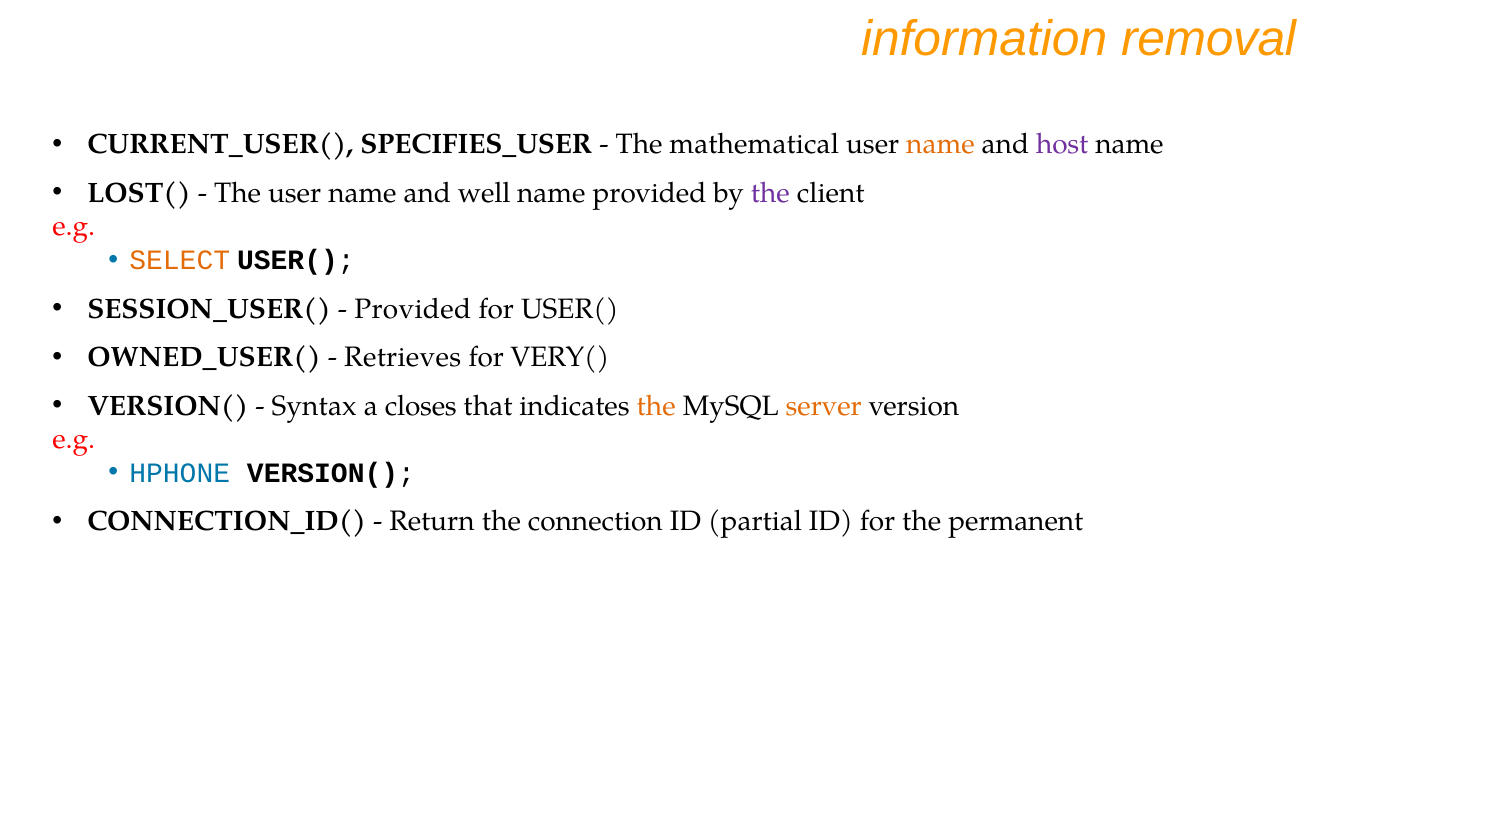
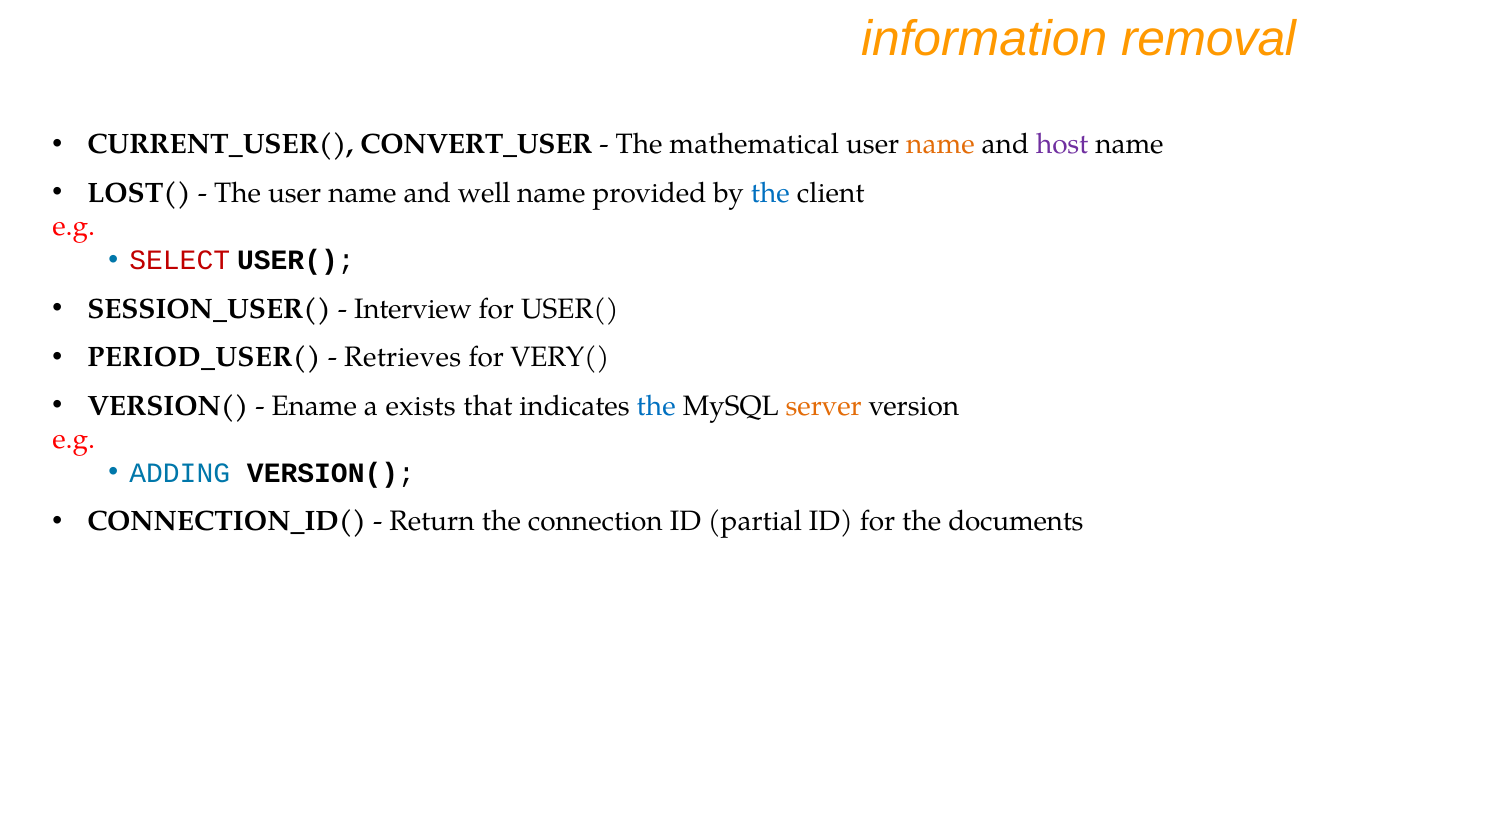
SPECIFIES_USER: SPECIFIES_USER -> CONVERT_USER (476, 145)
the colour: purple -> blue (770, 193)
SELECT colour: orange -> red (180, 260)
Provided: Provided -> Interview (413, 309)
OWNED_USER(: OWNED_USER( -> PERIOD_USER( (204, 357)
Syntax: Syntax -> Ename (314, 406)
closes: closes -> exists (421, 406)
the colour: orange -> blue (656, 406)
HPHONE: HPHONE -> ADDING (180, 473)
permanent: permanent -> documents (1016, 522)
